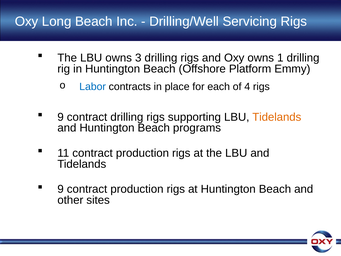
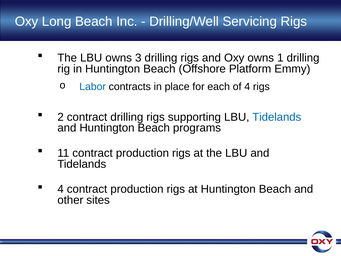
9: 9 -> 2 (61, 117)
Tidelands colour: orange -> blue (277, 117)
9: 9 -> 4 (61, 189)
